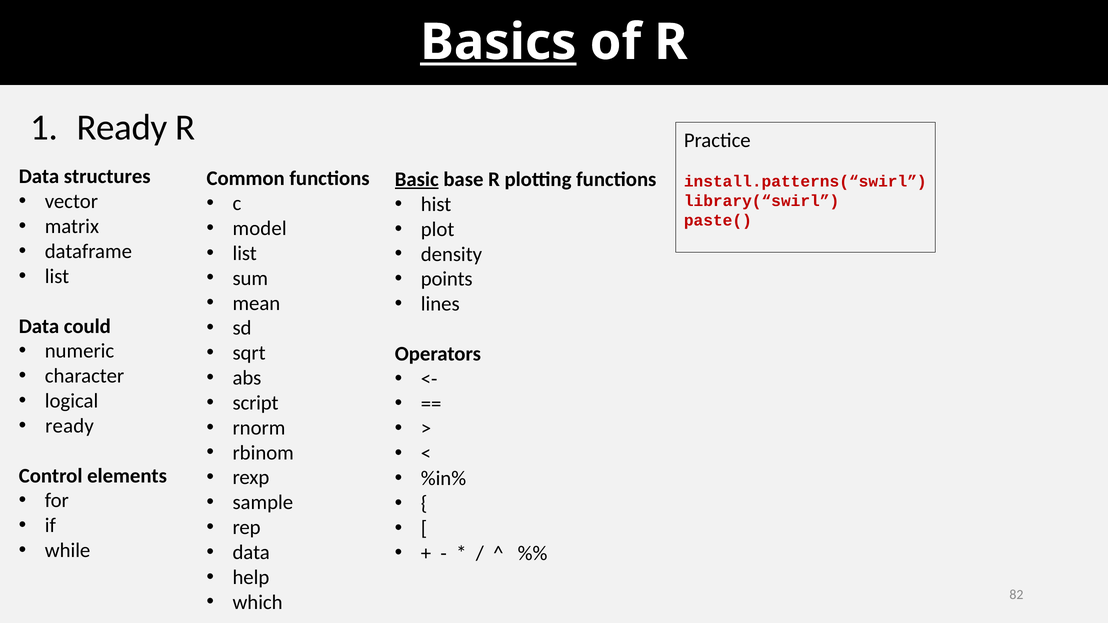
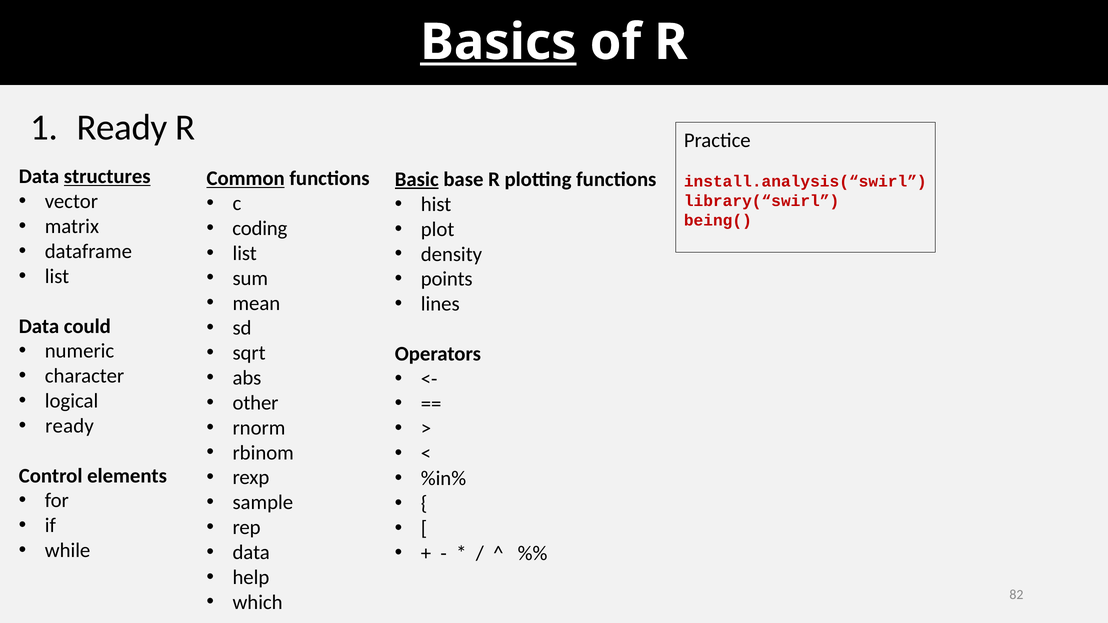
structures underline: none -> present (107, 177)
Common underline: none -> present (246, 179)
install.patterns(“swirl: install.patterns(“swirl -> install.analysis(“swirl (805, 182)
paste(: paste( -> being( (718, 220)
model: model -> coding (260, 229)
script: script -> other (255, 403)
